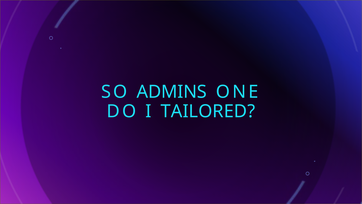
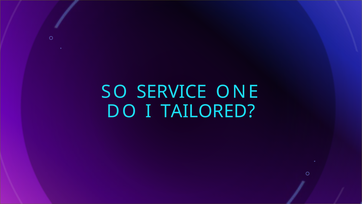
ADMINS: ADMINS -> SERVICE (172, 92)
